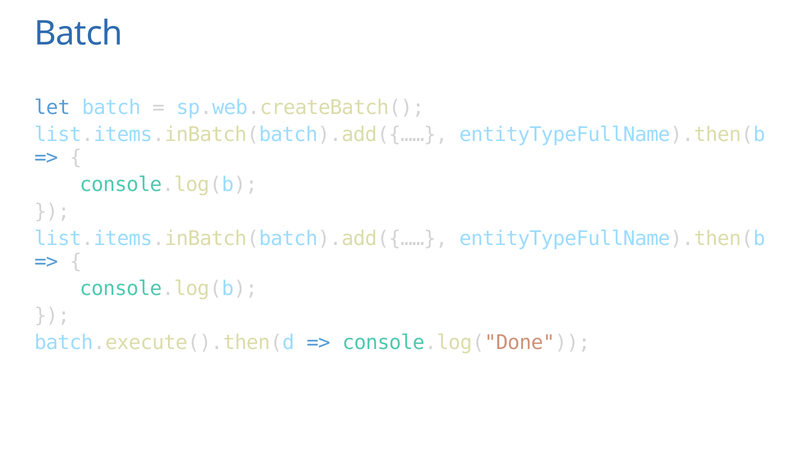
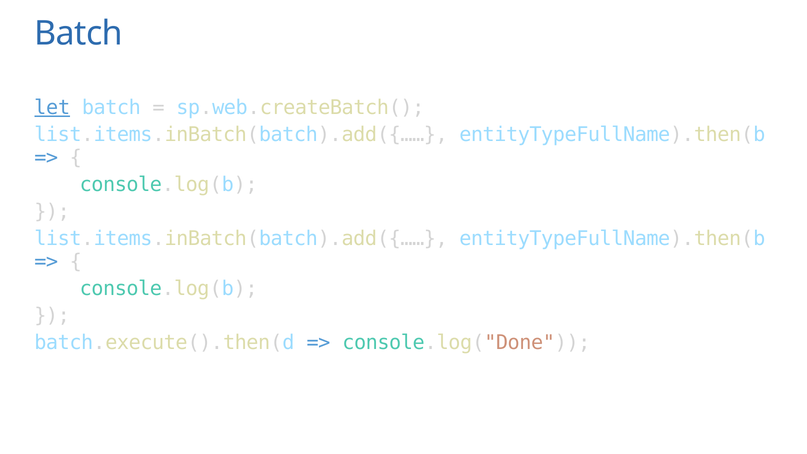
let underline: none -> present (52, 108)
